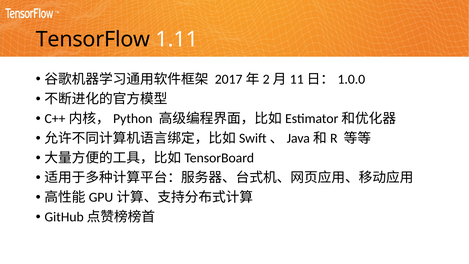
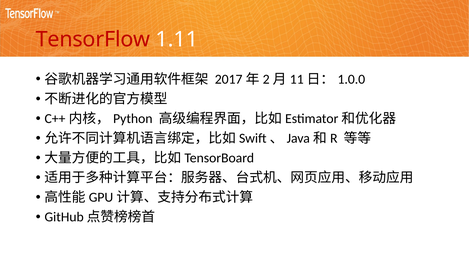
TensorFlow colour: black -> red (93, 39)
